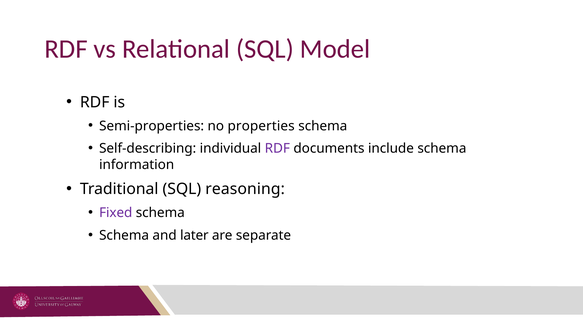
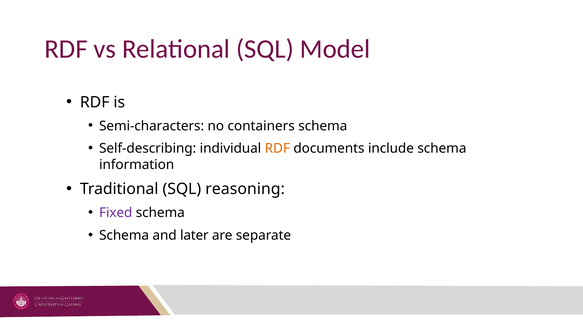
Semi-properties: Semi-properties -> Semi-characters (152, 126)
properties: properties -> containers (261, 126)
RDF colour: purple -> orange (277, 148)
